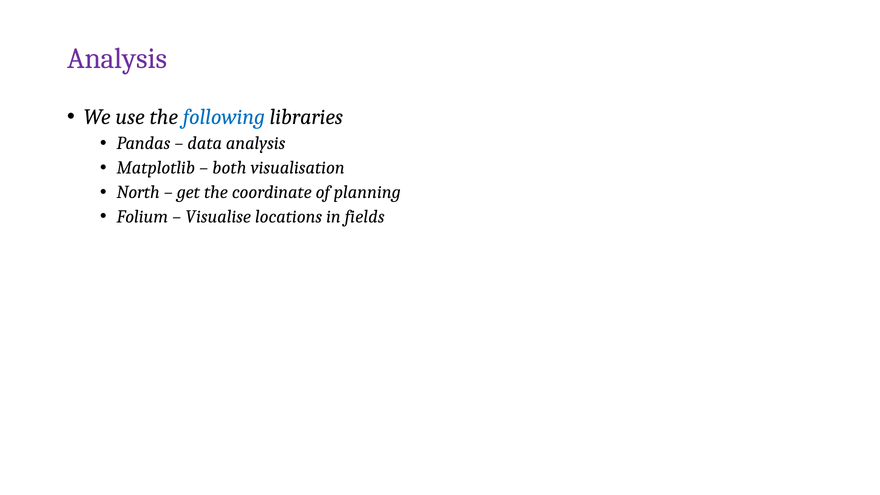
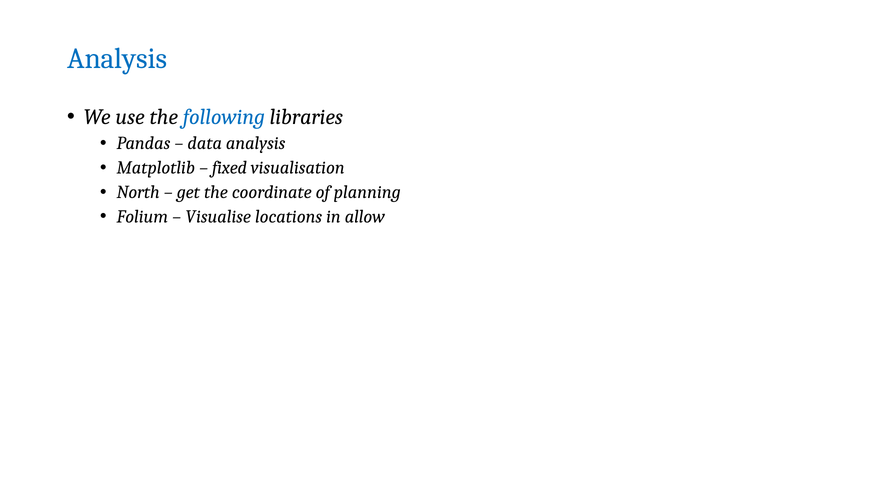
Analysis colour: purple -> blue (117, 59)
both: both -> fixed (230, 168)
fields: fields -> allow (365, 217)
